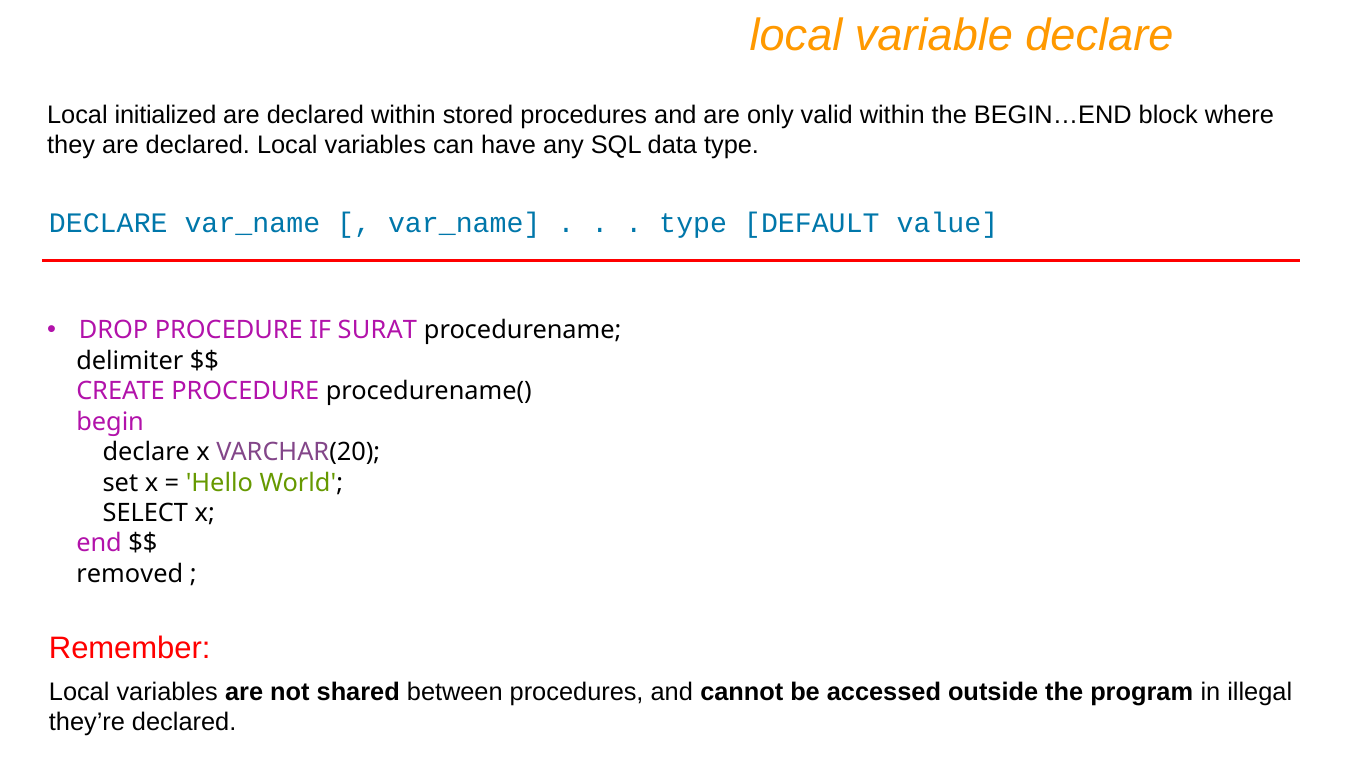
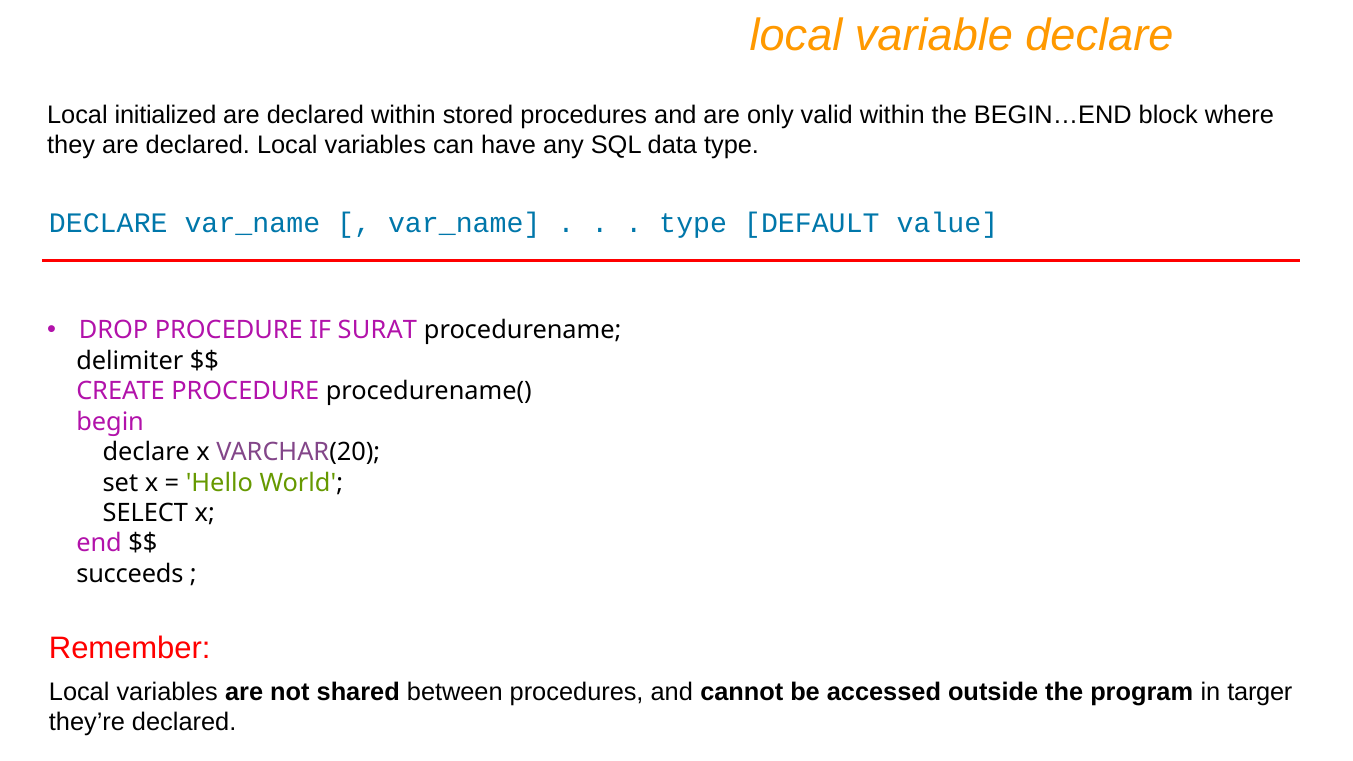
removed: removed -> succeeds (130, 574)
illegal: illegal -> targer (1260, 692)
